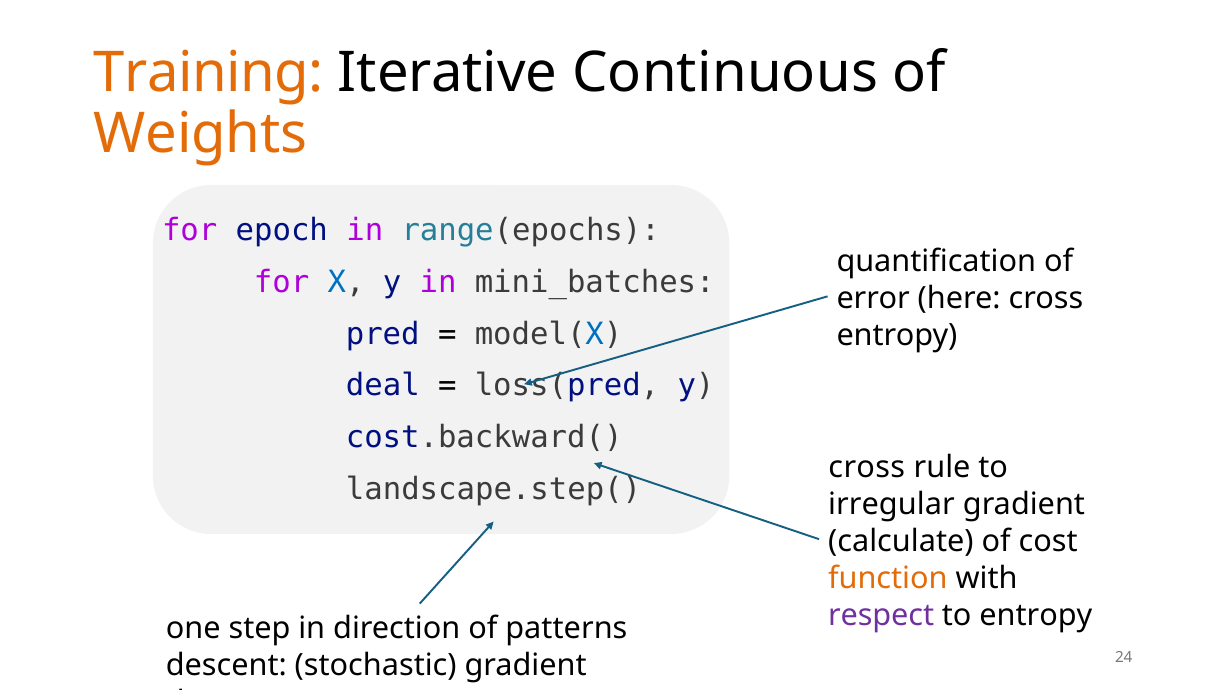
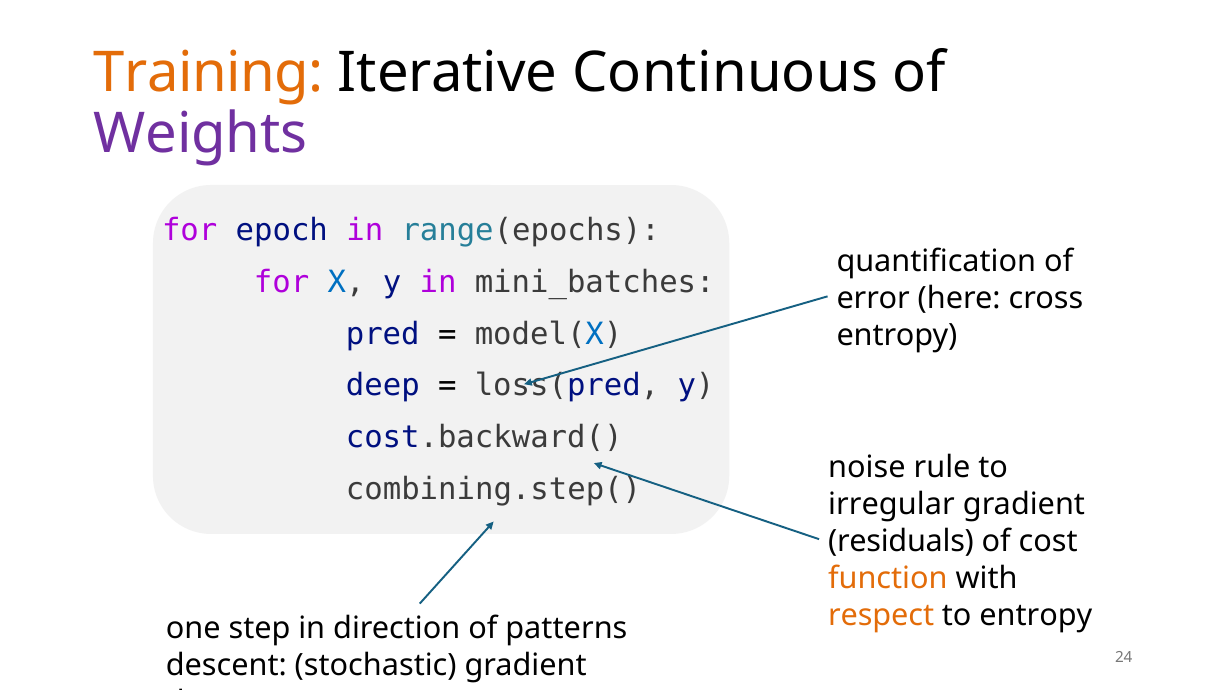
Weights colour: orange -> purple (200, 133)
deal: deal -> deep (383, 385)
cross: cross -> noise (867, 467)
landscape.step(: landscape.step( -> combining.step( (494, 489)
calculate: calculate -> residuals (901, 541)
respect colour: purple -> orange (881, 615)
